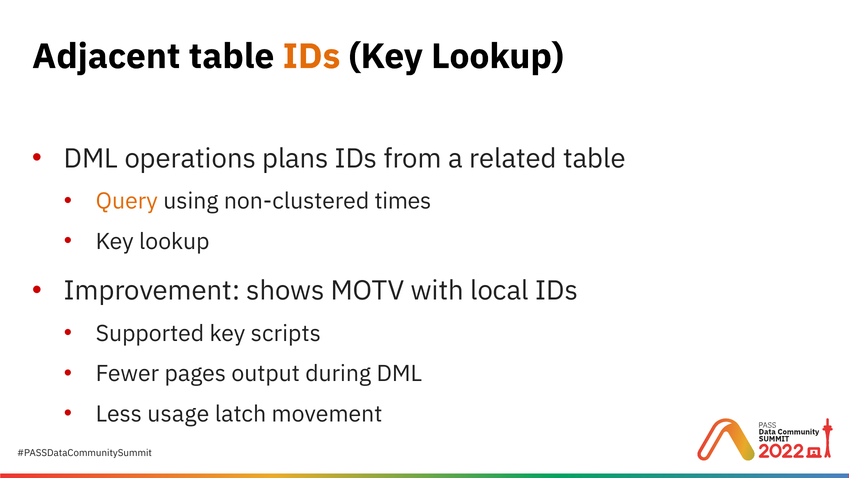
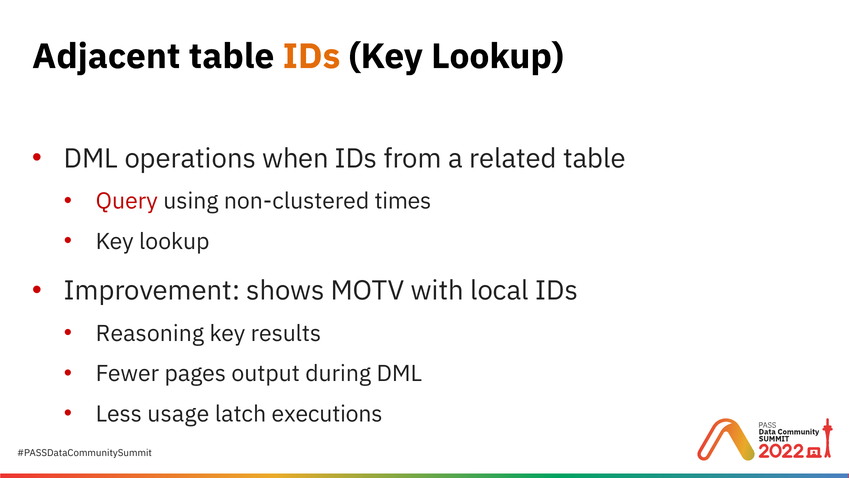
plans: plans -> when (295, 159)
Query colour: orange -> red (127, 201)
Supported: Supported -> Reasoning (150, 333)
scripts: scripts -> results (286, 333)
movement: movement -> executions (327, 414)
